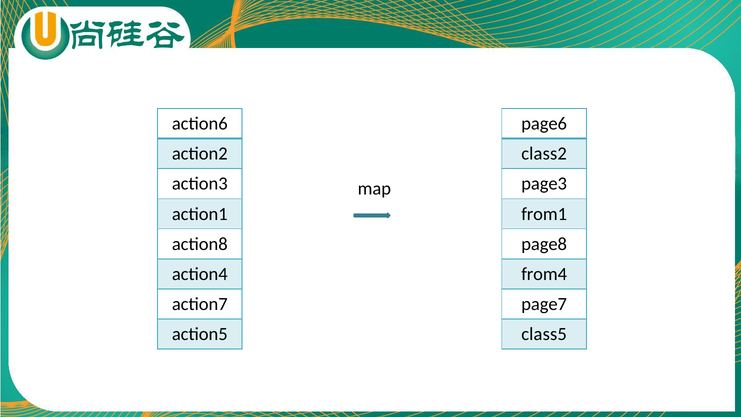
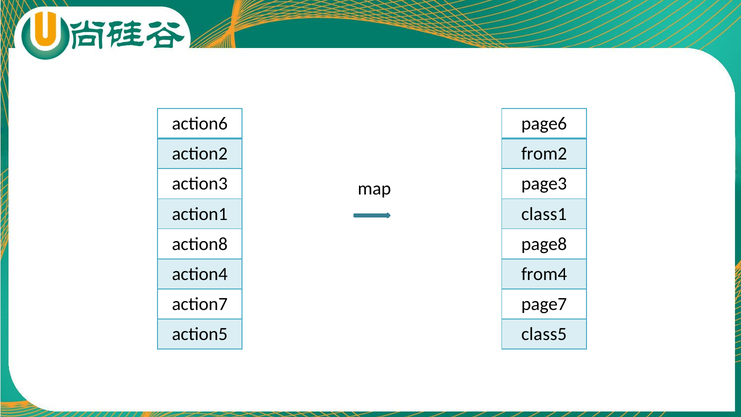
class2: class2 -> from2 (544, 154)
from1: from1 -> class1 (544, 214)
